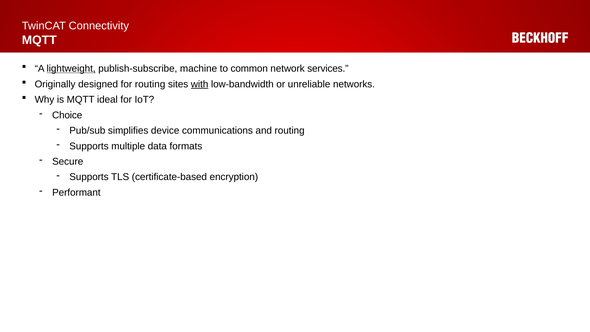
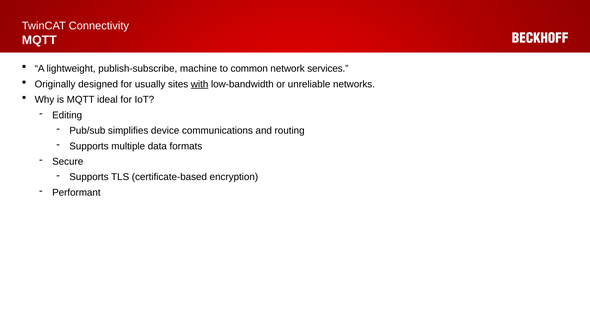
lightweight underline: present -> none (71, 69)
for routing: routing -> usually (150, 84)
Choice: Choice -> Editing (67, 115)
